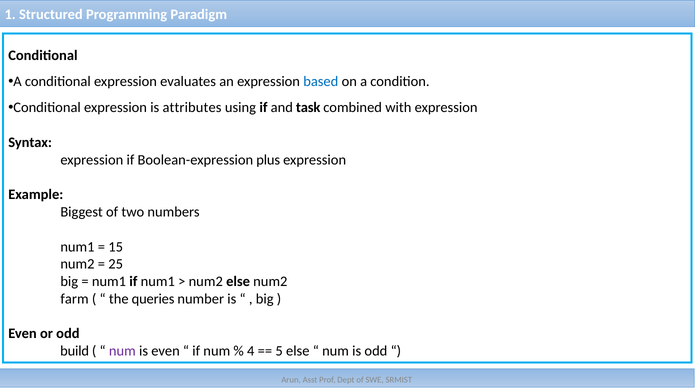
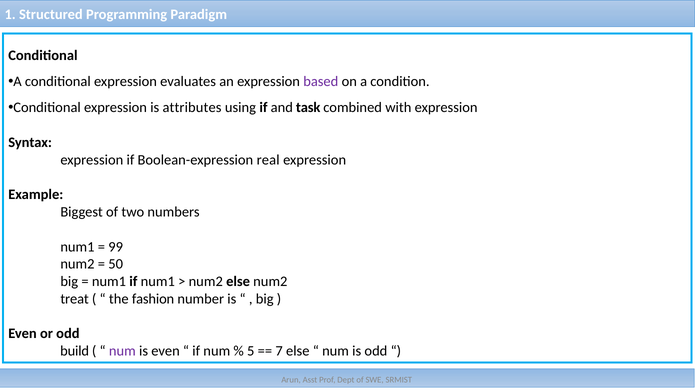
based colour: blue -> purple (321, 82)
plus: plus -> real (268, 160)
15: 15 -> 99 (116, 247)
25: 25 -> 50 (116, 264)
farm: farm -> treat (75, 299)
queries: queries -> fashion (153, 299)
4: 4 -> 5 (251, 351)
5: 5 -> 7 (279, 351)
